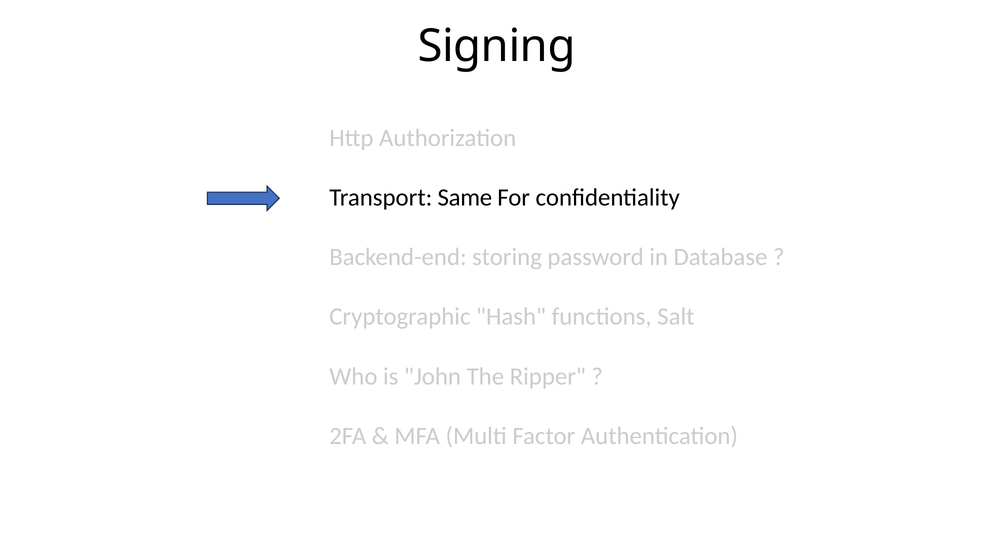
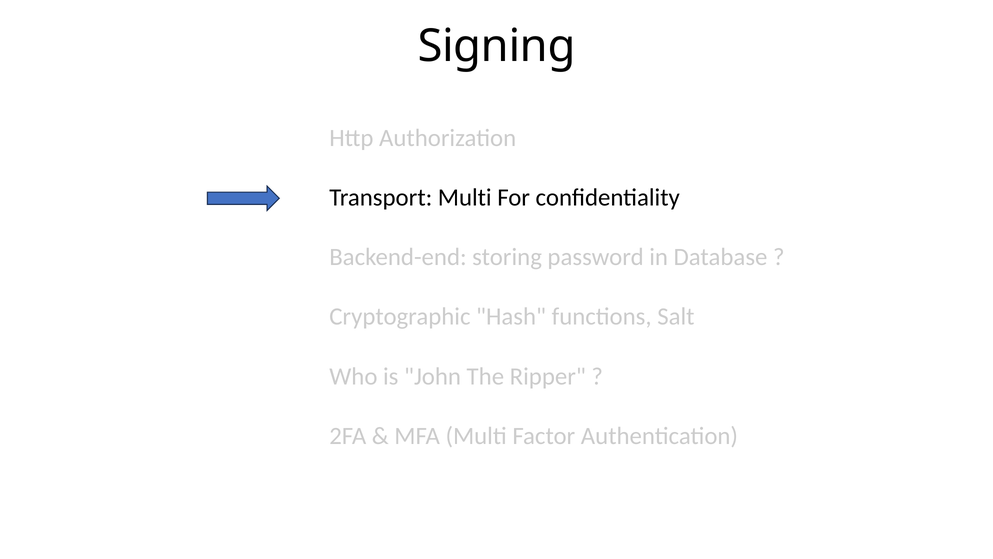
Transport Same: Same -> Multi (465, 197)
